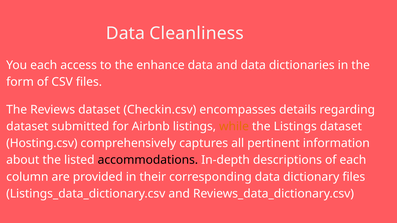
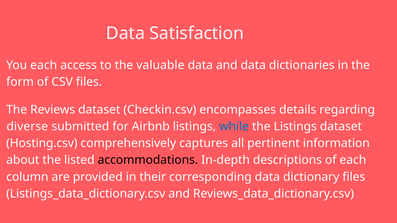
Cleanliness: Cleanliness -> Satisfaction (197, 33)
enhance: enhance -> valuable (160, 65)
dataset: dataset -> diverse (27, 127)
while colour: orange -> blue (234, 127)
